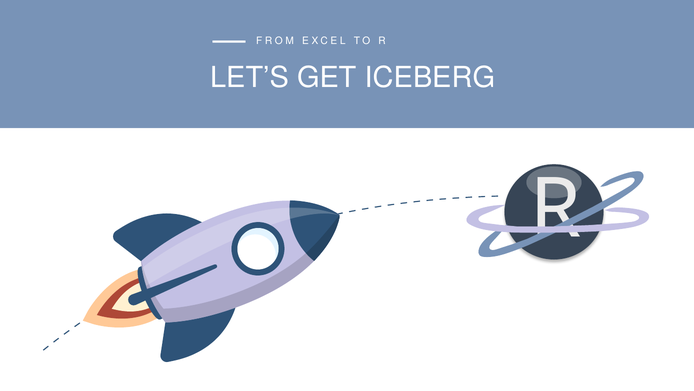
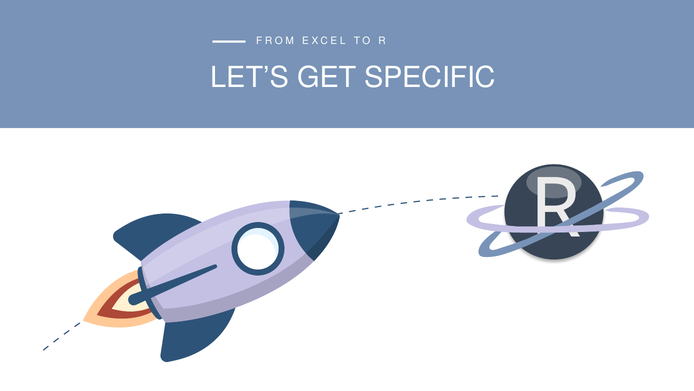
ICEBERG: ICEBERG -> SPECIFIC (430, 78)
